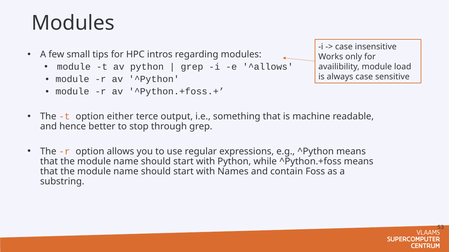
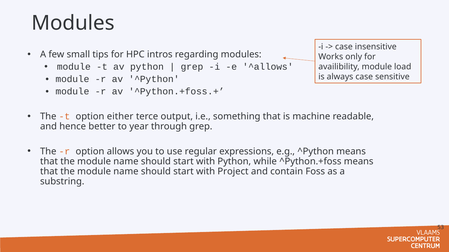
stop: stop -> year (139, 127)
Names: Names -> Project (233, 172)
